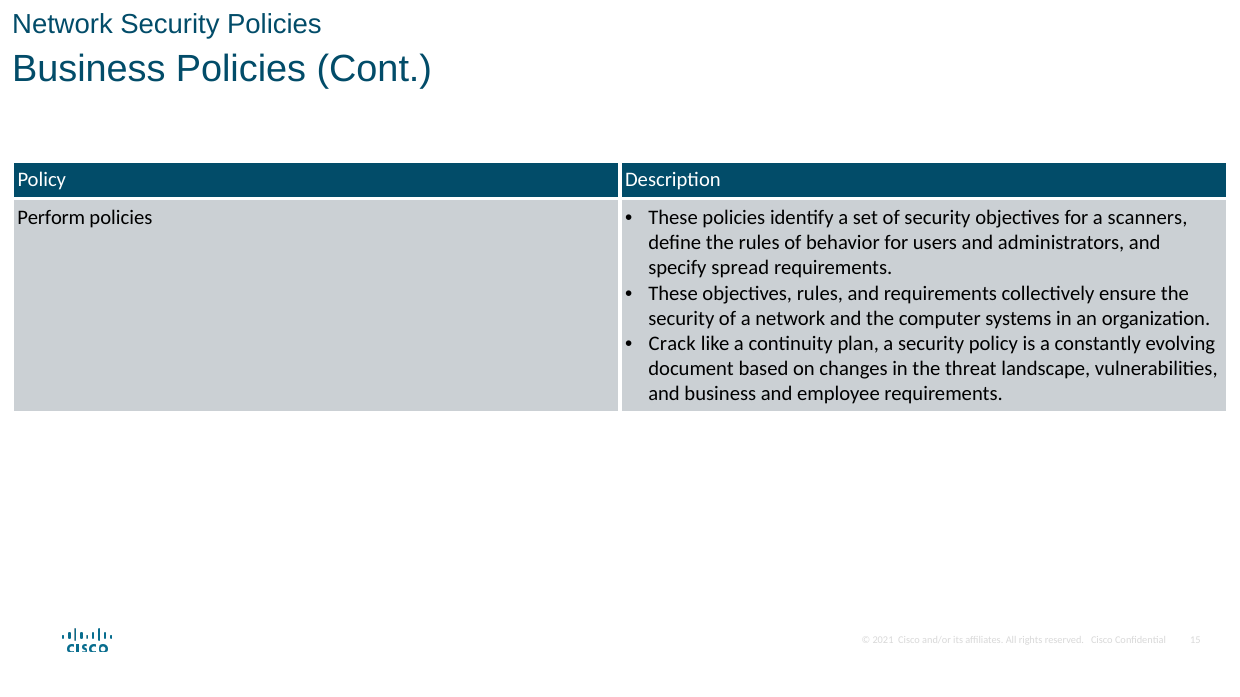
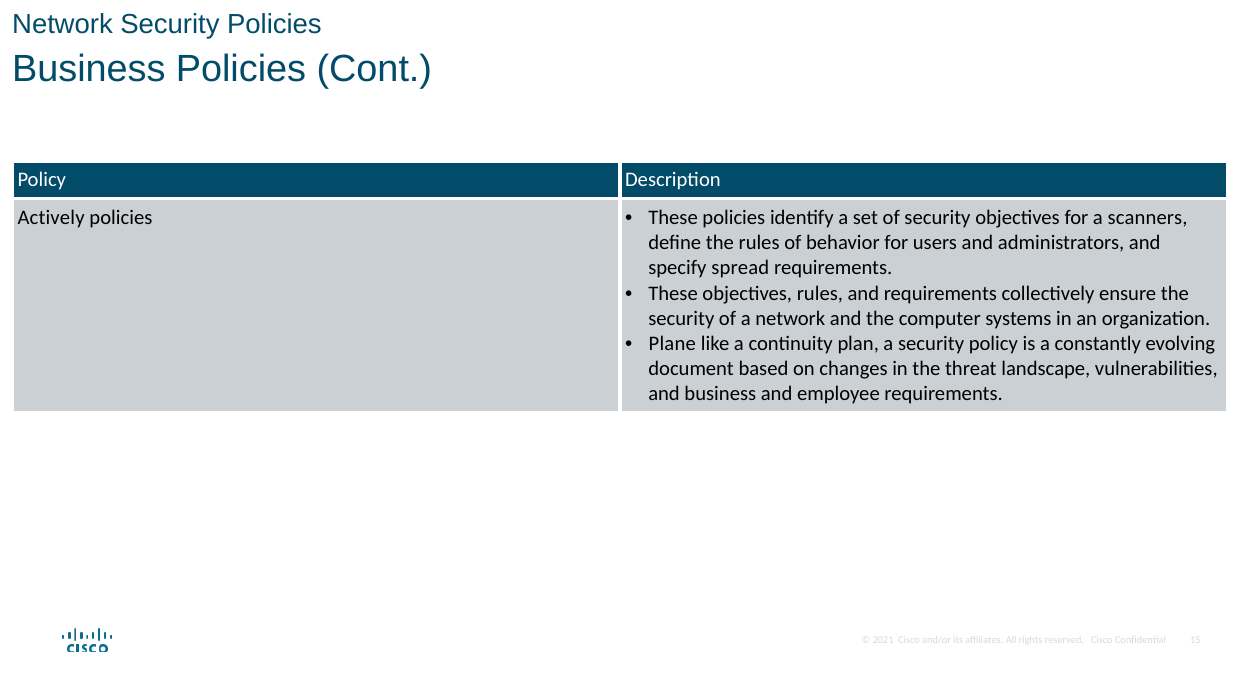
Perform: Perform -> Actively (51, 218)
Crack: Crack -> Plane (672, 344)
